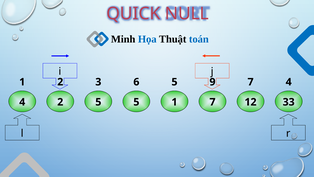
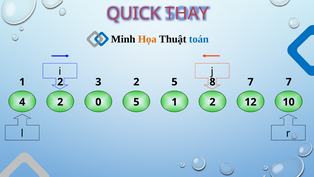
NULL: NULL -> THAY (187, 14)
Họa colour: blue -> orange (147, 39)
3 6: 6 -> 2 (136, 82)
9: 9 -> 8 (212, 82)
7 4: 4 -> 7 (289, 82)
2 5: 5 -> 0 (98, 102)
1 7: 7 -> 2 (212, 102)
33: 33 -> 10 (289, 102)
